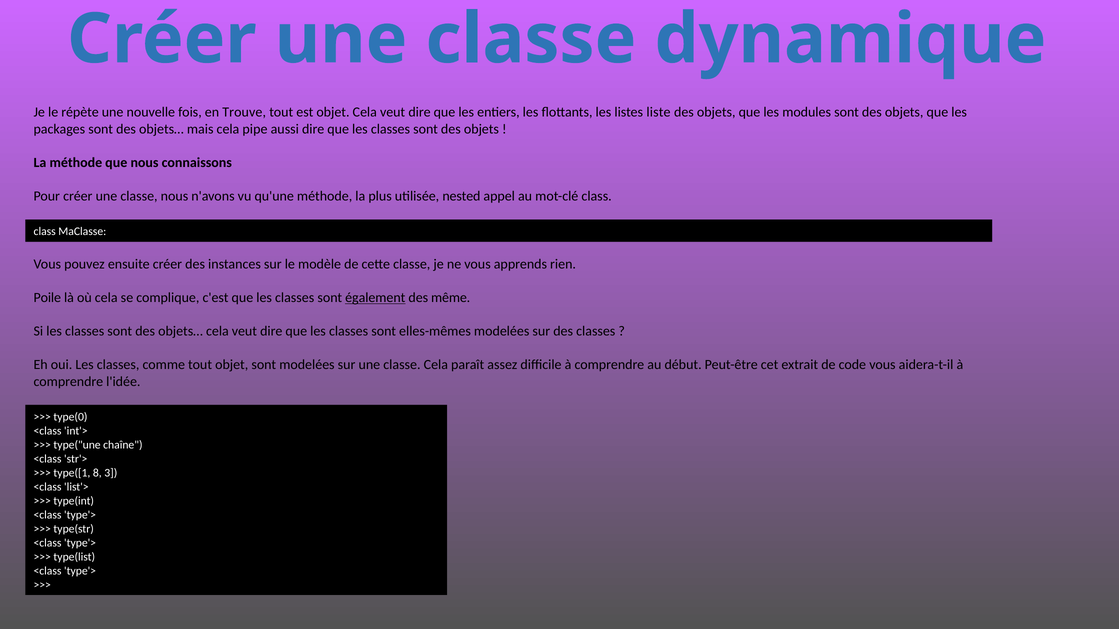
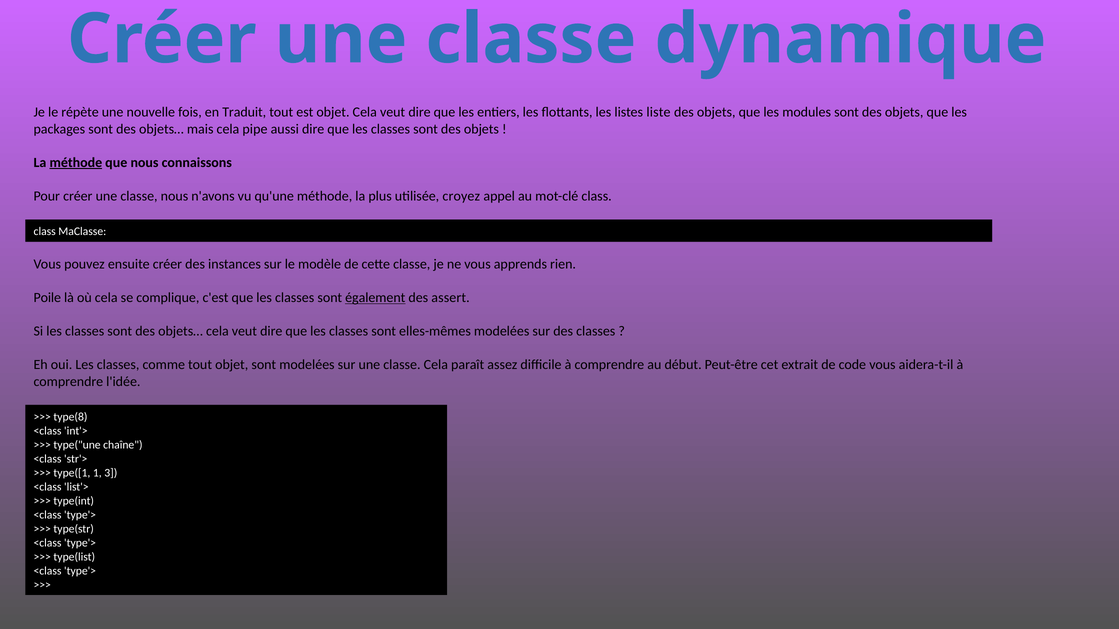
Trouve: Trouve -> Traduit (244, 112)
méthode underline: none -> present (76, 163)
nested: nested -> croyez (461, 196)
même: même -> assert (451, 298)
type(0: type(0 -> type(8 (70, 417)
8: 8 -> 1 (97, 473)
